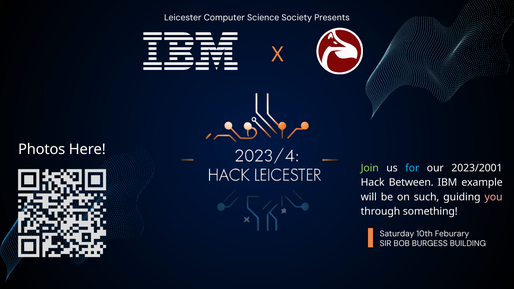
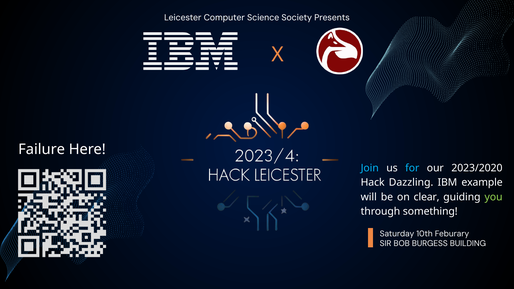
Photos: Photos -> Failure (42, 149)
Join colour: light green -> light blue (370, 168)
2023/2001: 2023/2001 -> 2023/2020 (477, 168)
Between: Between -> Dazzling (411, 183)
such: such -> clear (427, 197)
you colour: pink -> light green (494, 197)
